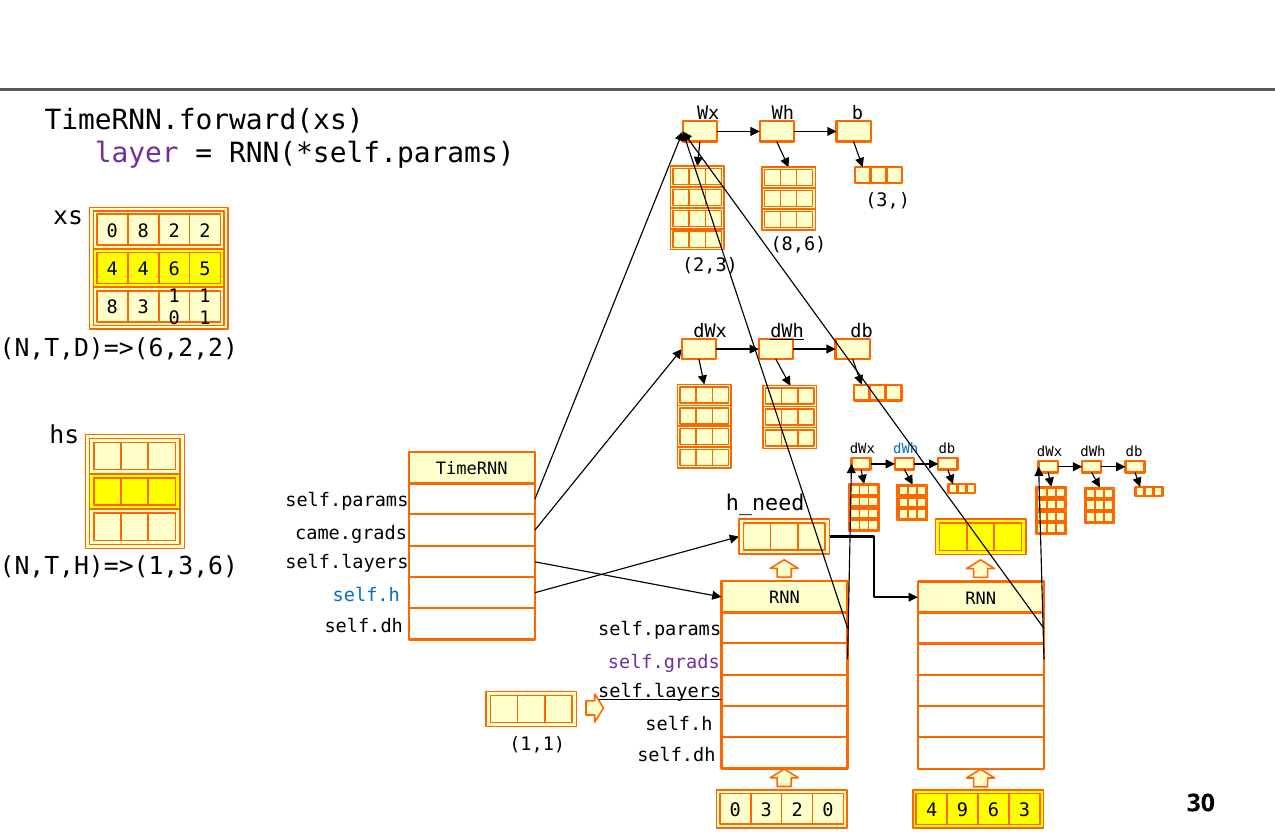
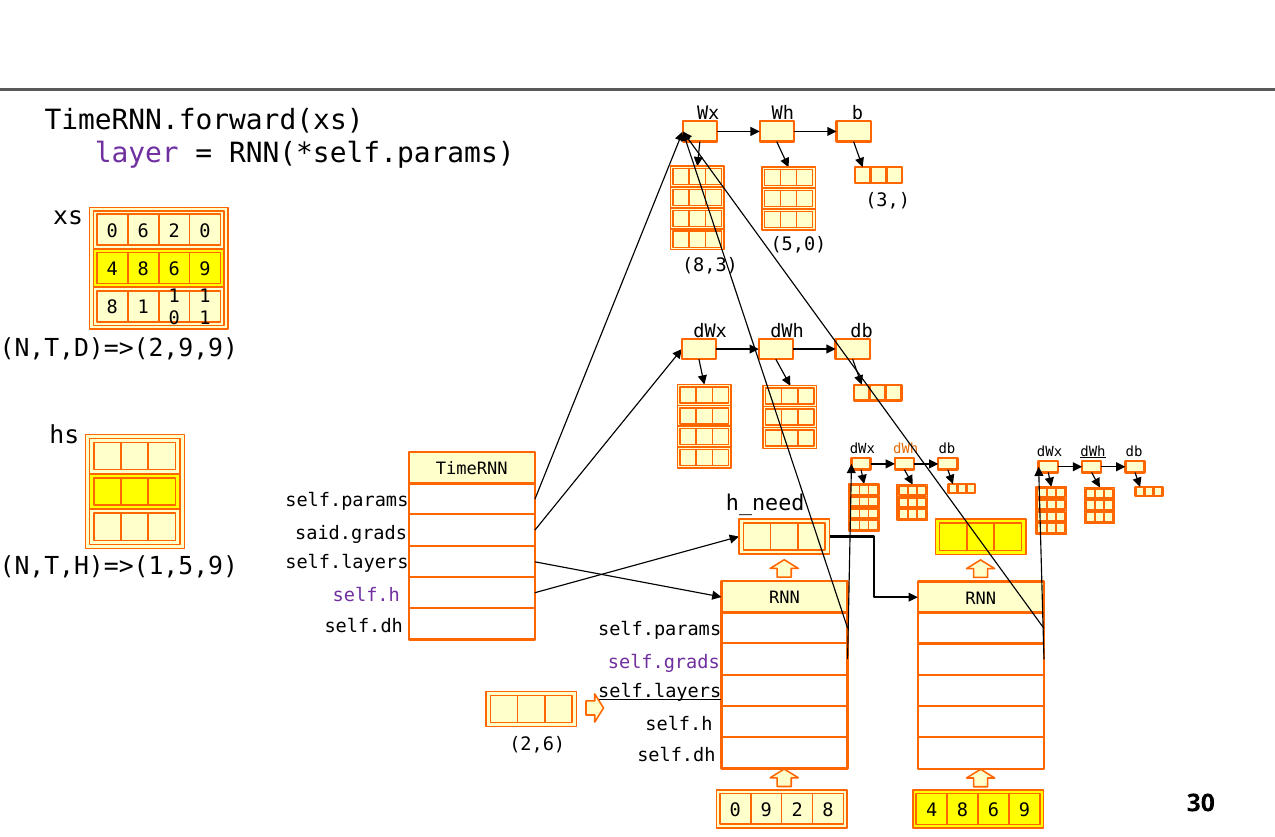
0 8: 8 -> 6 (143, 231)
2 2: 2 -> 0 (205, 231)
8,6: 8,6 -> 5,0 (798, 245)
2,3: 2,3 -> 8,3 (710, 266)
4: 4 -> 8 (143, 269)
5: 5 -> 9 (205, 269)
8 3: 3 -> 1 (143, 308)
dWh underline: present -> none (787, 331)
N,T,D)=>(6,2,2: N,T,D)=>(6,2,2 -> N,T,D)=>(2,9,9 (119, 349)
dWh colour: blue -> orange (906, 449)
dWh underline: none -> present (1093, 452)
came.grads: came.grads -> said.grads (351, 533)
N,T,H)=>(1,3,6: N,T,H)=>(1,3,6 -> N,T,H)=>(1,5,9 (119, 567)
self.h colour: blue -> purple (366, 595)
1,1: 1,1 -> 2,6 (537, 745)
0 3: 3 -> 9 (766, 811)
2 0: 0 -> 8 (828, 811)
9: 9 -> 8 (963, 811)
3: 3 -> 9 (1024, 811)
